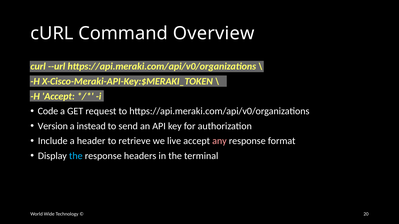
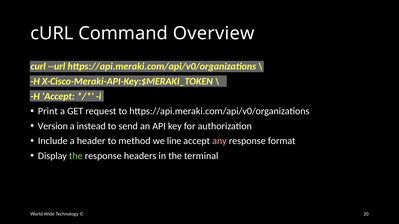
Code: Code -> Print (48, 111)
retrieve: retrieve -> method (135, 141)
live: live -> line (174, 141)
the colour: light blue -> light green (76, 156)
